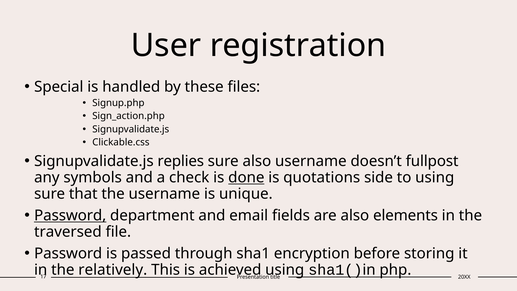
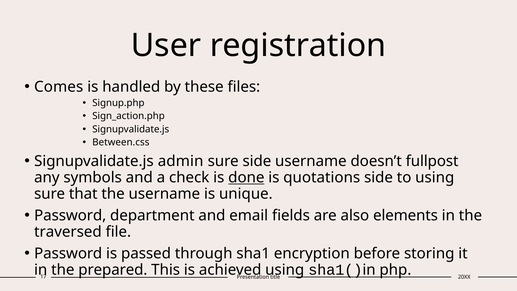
Special: Special -> Comes (59, 87)
Clickable.css: Clickable.css -> Between.css (121, 142)
replies: replies -> admin (181, 161)
sure also: also -> side (257, 161)
Password underline: present -> none (70, 215)
relatively: relatively -> prepared (113, 270)
